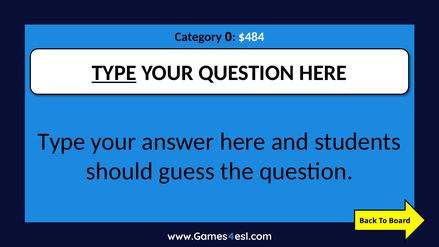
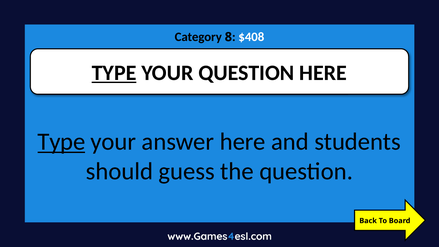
0: 0 -> 8 (228, 37)
$484: $484 -> $408 (251, 37)
Type underline: none -> present (61, 142)
